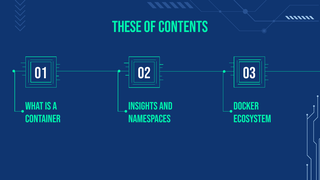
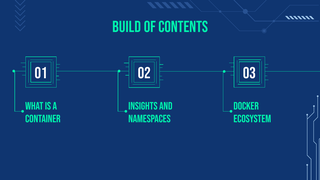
THESE: THESE -> BUILD (127, 27)
